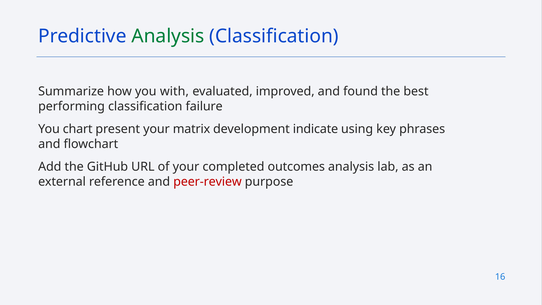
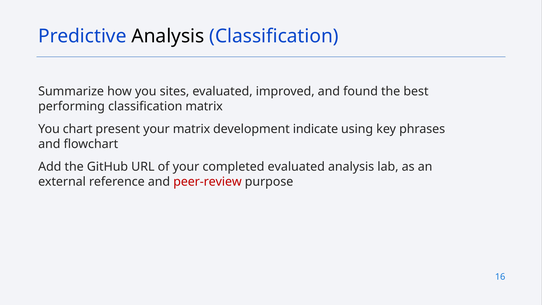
Analysis colour: green -> black (168, 36)
with: with -> sites (175, 91)
classification failure: failure -> matrix (204, 106)
completed outcomes: outcomes -> evaluated (296, 167)
